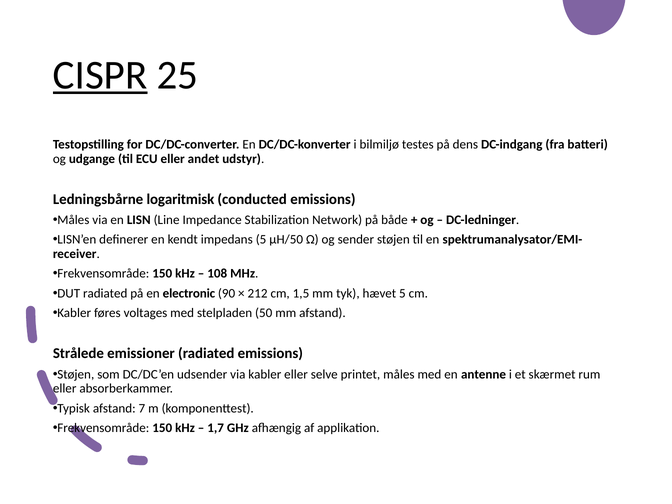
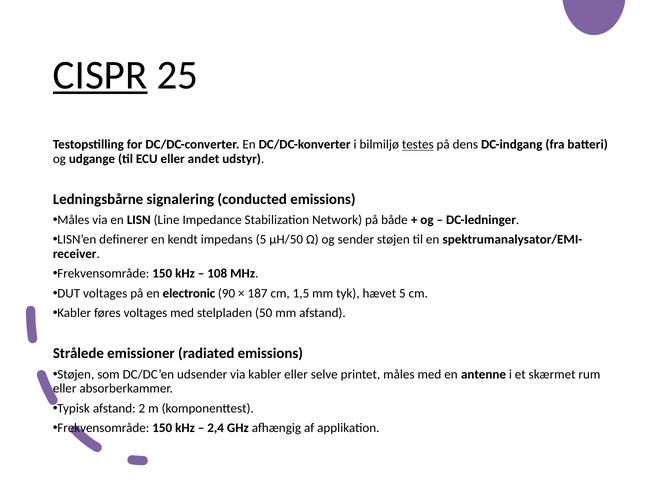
testes underline: none -> present (418, 145)
logaritmisk: logaritmisk -> signalering (180, 199)
DUT radiated: radiated -> voltages (105, 293)
212: 212 -> 187 (258, 293)
7: 7 -> 2 (142, 408)
1,7: 1,7 -> 2,4 (216, 428)
